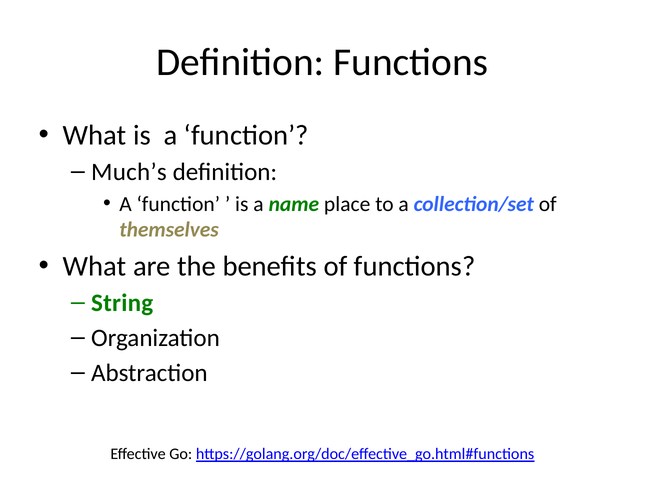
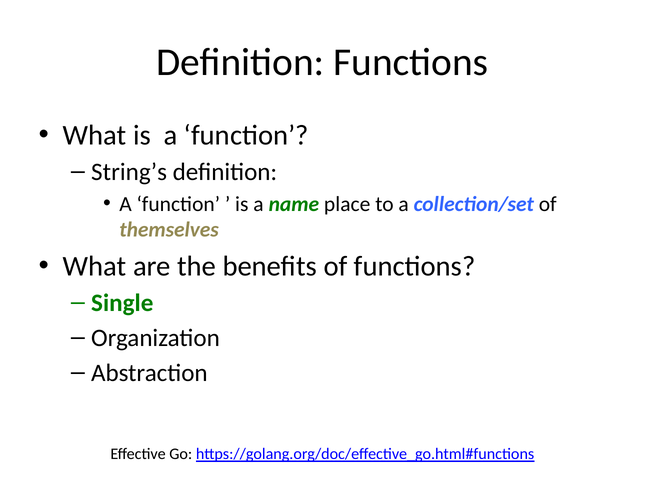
Much’s: Much’s -> String’s (129, 172)
String: String -> Single (122, 303)
